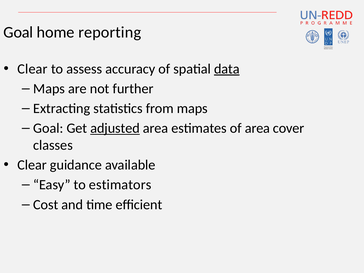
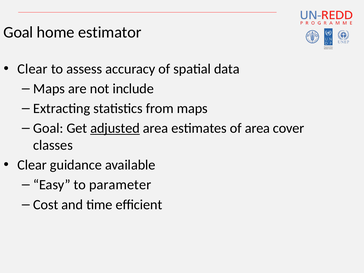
reporting: reporting -> estimator (110, 32)
data underline: present -> none (227, 69)
further: further -> include (133, 89)
estimators: estimators -> parameter (120, 185)
